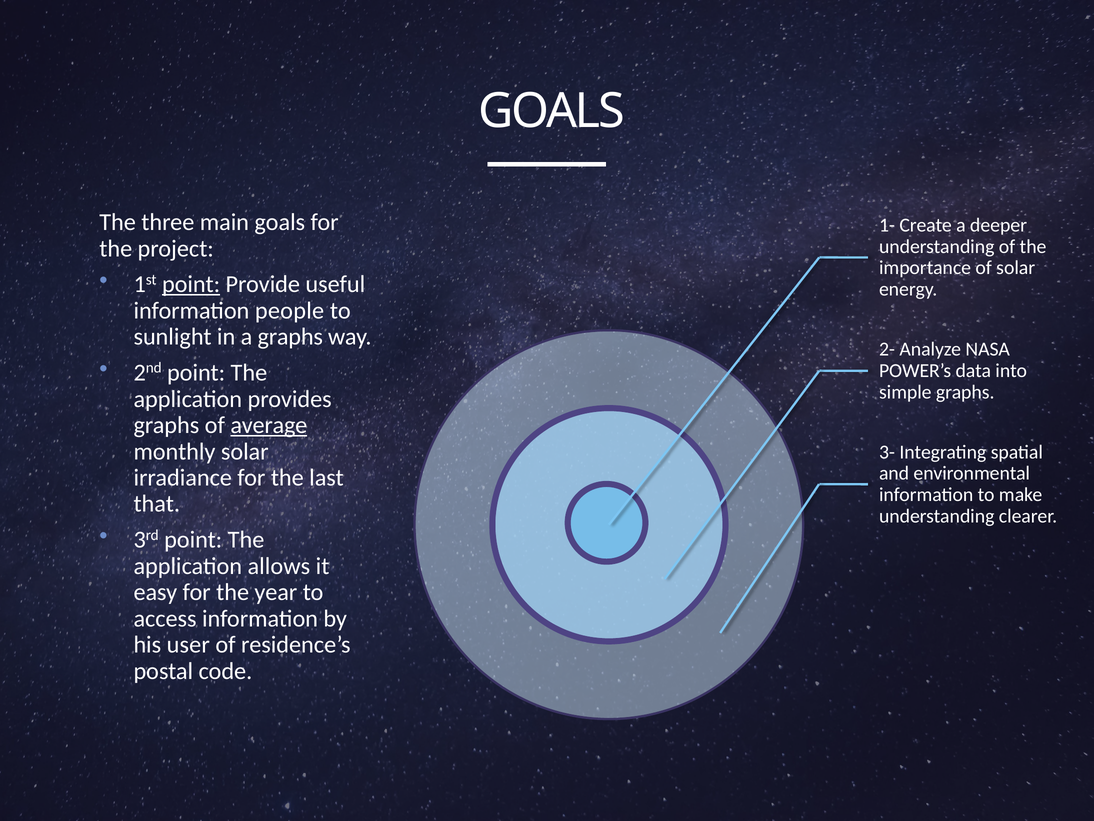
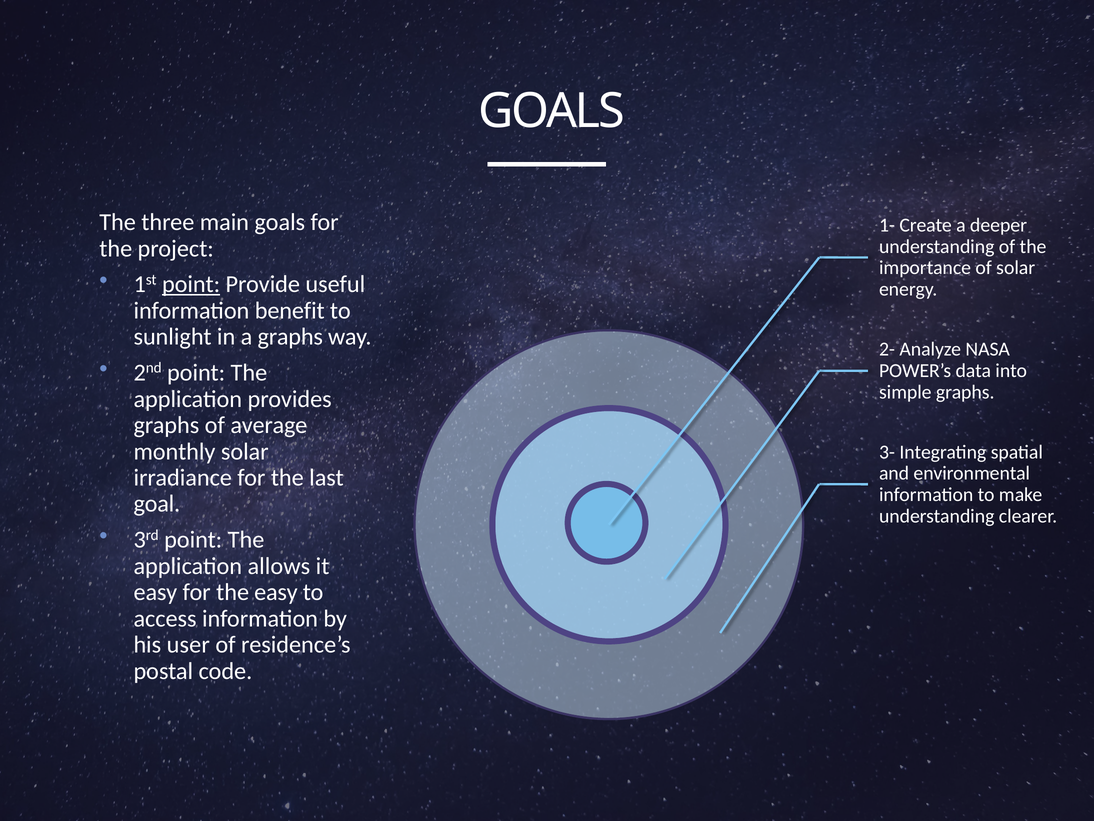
people: people -> benefit (290, 310)
average underline: present -> none (269, 425)
that: that -> goal (157, 504)
the year: year -> easy (276, 592)
